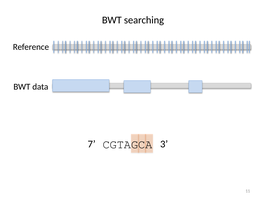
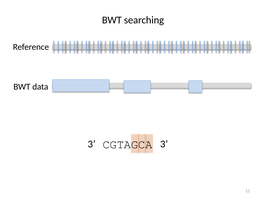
7: 7 -> 3 (92, 144)
